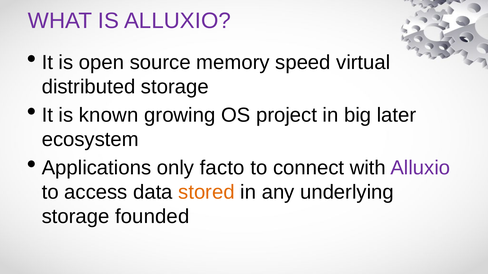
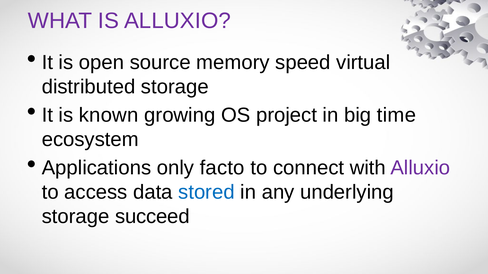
later: later -> time (396, 115)
stored colour: orange -> blue (206, 193)
founded: founded -> succeed (152, 217)
